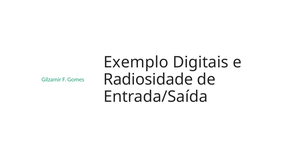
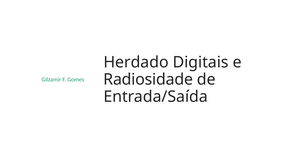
Exemplo: Exemplo -> Herdado (136, 62)
